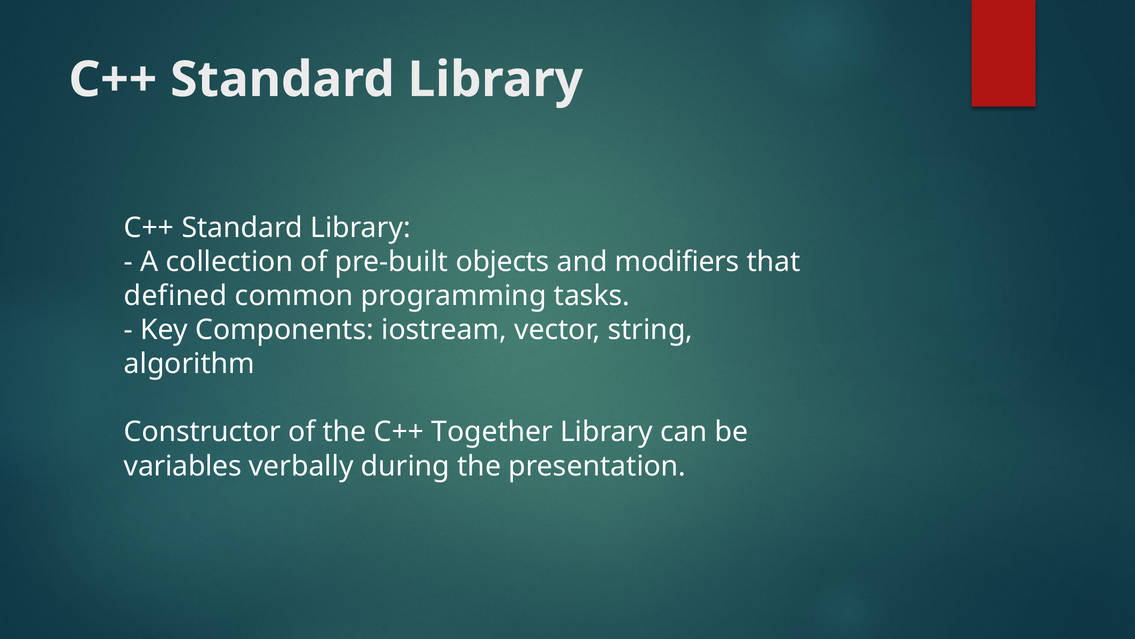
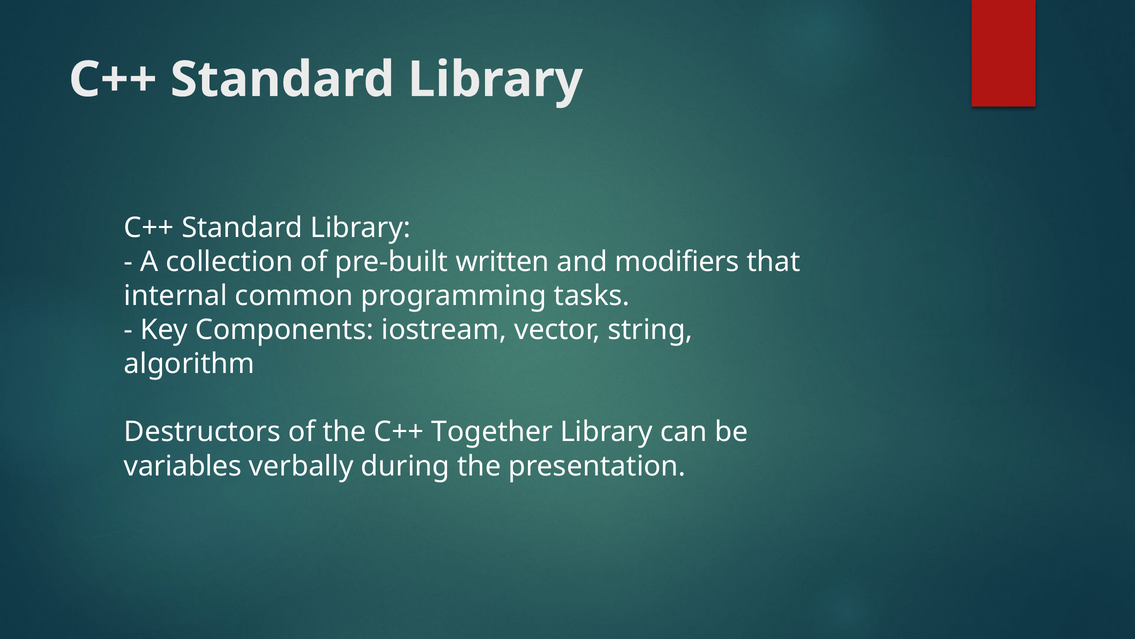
objects: objects -> written (503, 261)
defined: defined -> internal (176, 296)
Constructor: Constructor -> Destructors (202, 432)
